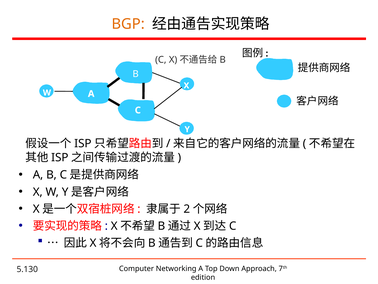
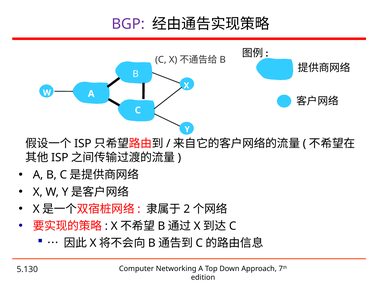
BGP colour: orange -> purple (128, 24)
